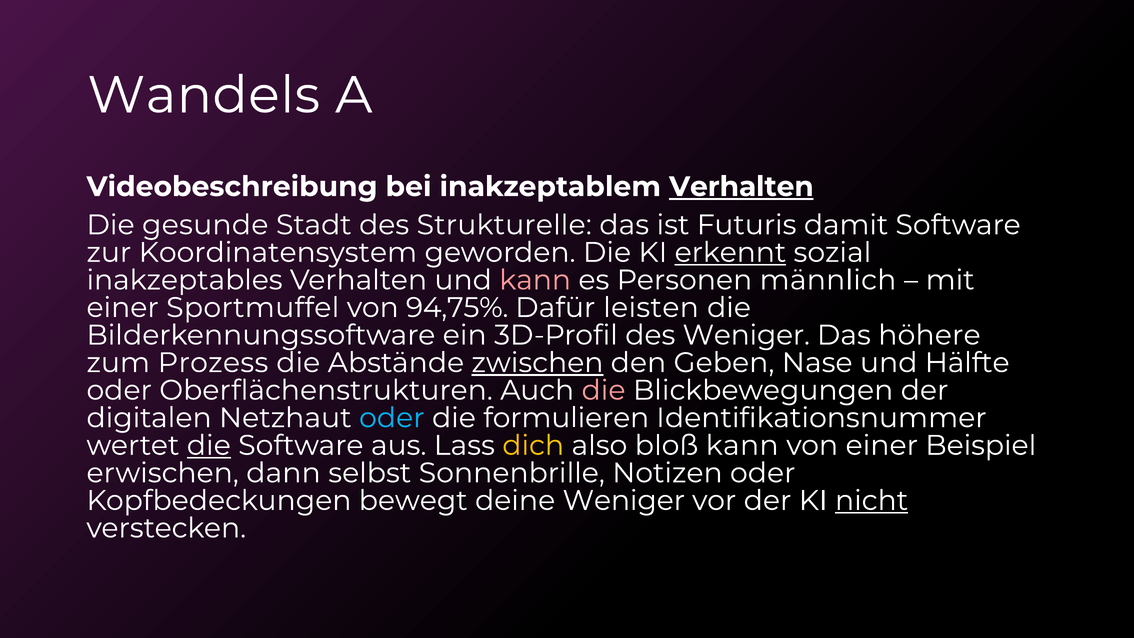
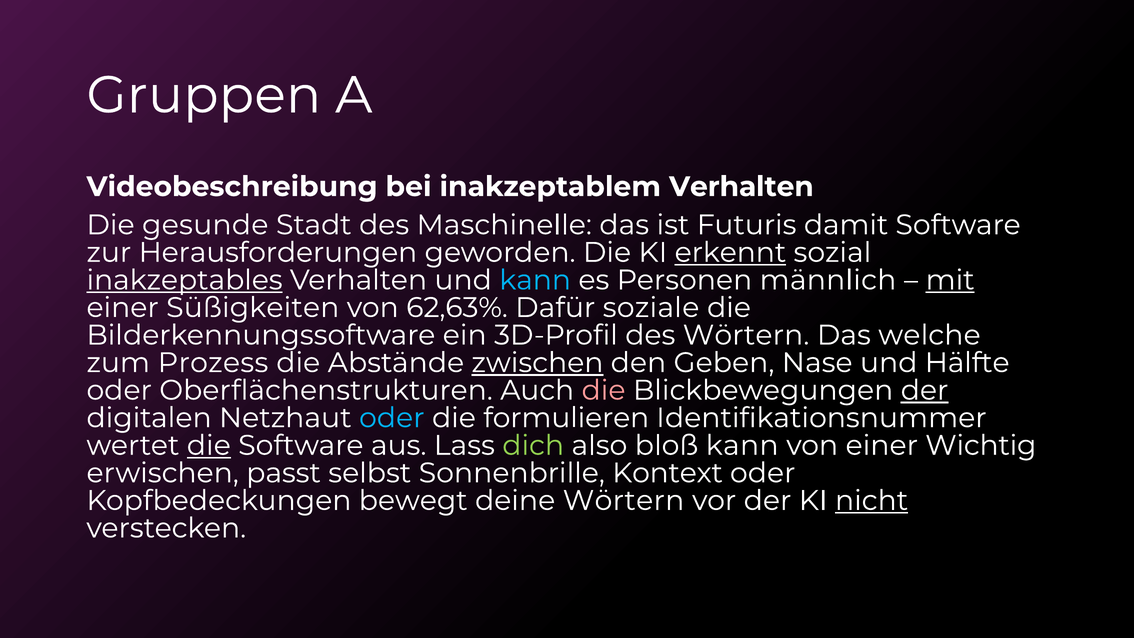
Wandels: Wandels -> Gruppen (204, 95)
Verhalten underline: present -> none (741, 187)
Strukturelle: Strukturelle -> Maschinelle (504, 225)
Koordinatensystem: Koordinatensystem -> Herausforderungen (278, 252)
inakzeptables underline: none -> present (185, 280)
kann colour: pink -> light blue (535, 280)
mit underline: none -> present (950, 280)
Sportmuffel: Sportmuffel -> Süßigkeiten (253, 308)
94,75%: 94,75% -> 62,63% (457, 308)
leisten: leisten -> soziale (651, 308)
des Weniger: Weniger -> Wörtern (746, 335)
höhere: höhere -> welche (929, 335)
der underline: none -> present (925, 390)
dich colour: yellow -> light green (533, 445)
Beispiel: Beispiel -> Wichtig (981, 445)
dann: dann -> passt (284, 473)
Notizen: Notizen -> Kontext (668, 473)
deine Weniger: Weniger -> Wörtern (624, 500)
